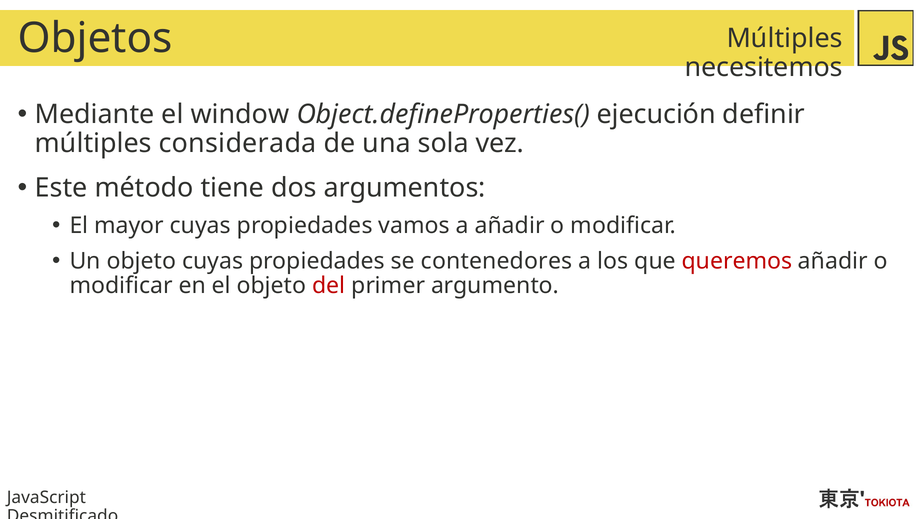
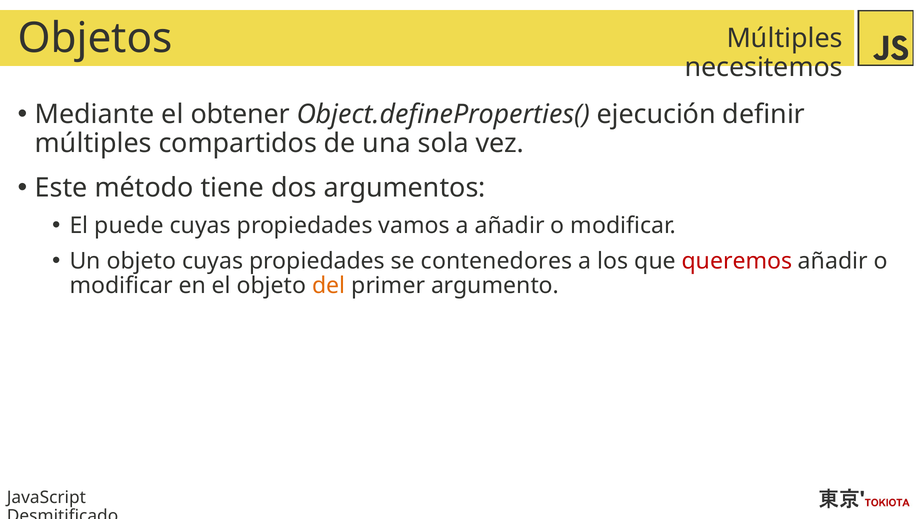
window: window -> obtener (240, 114)
considerada: considerada -> compartidos (238, 143)
mayor: mayor -> puede (129, 226)
del colour: red -> orange (329, 286)
